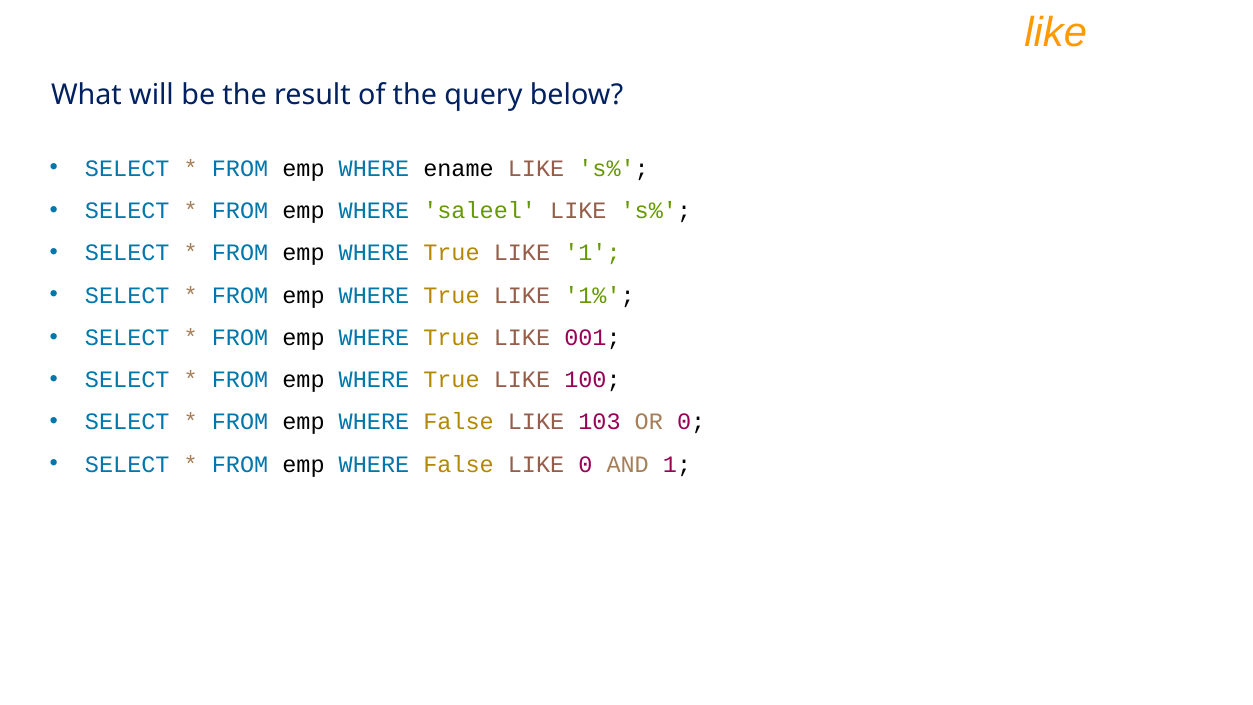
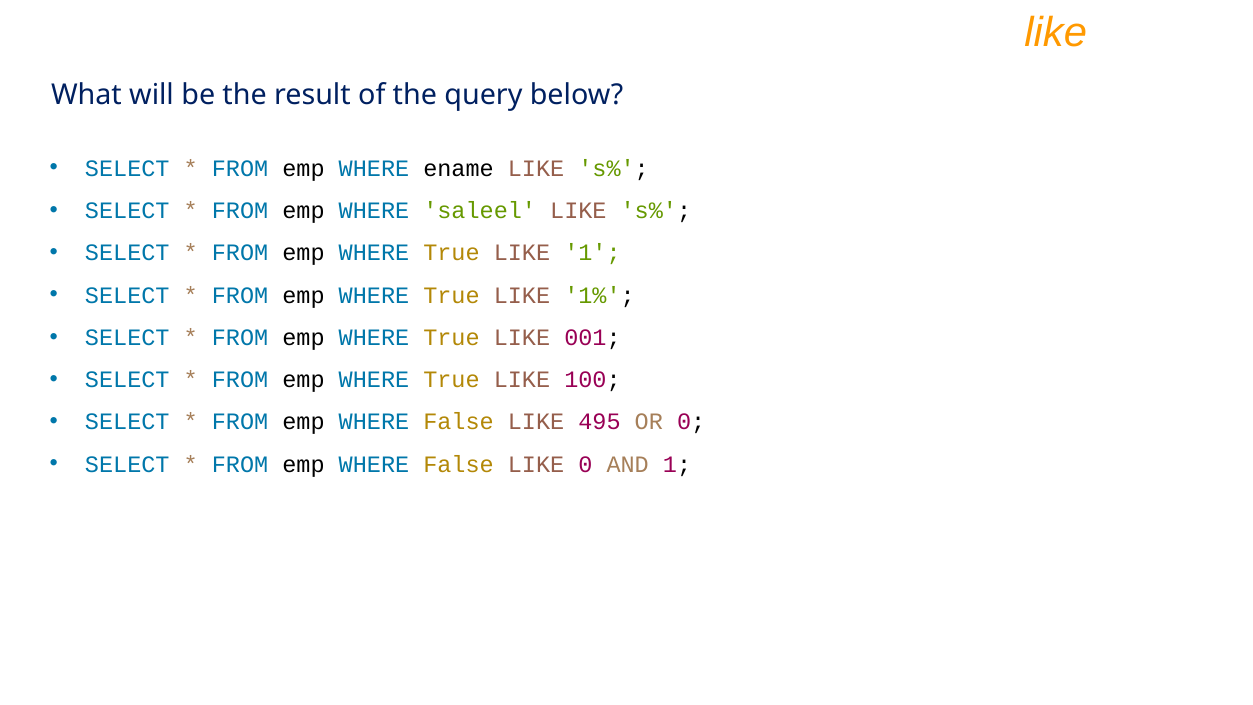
103: 103 -> 495 (599, 422)
